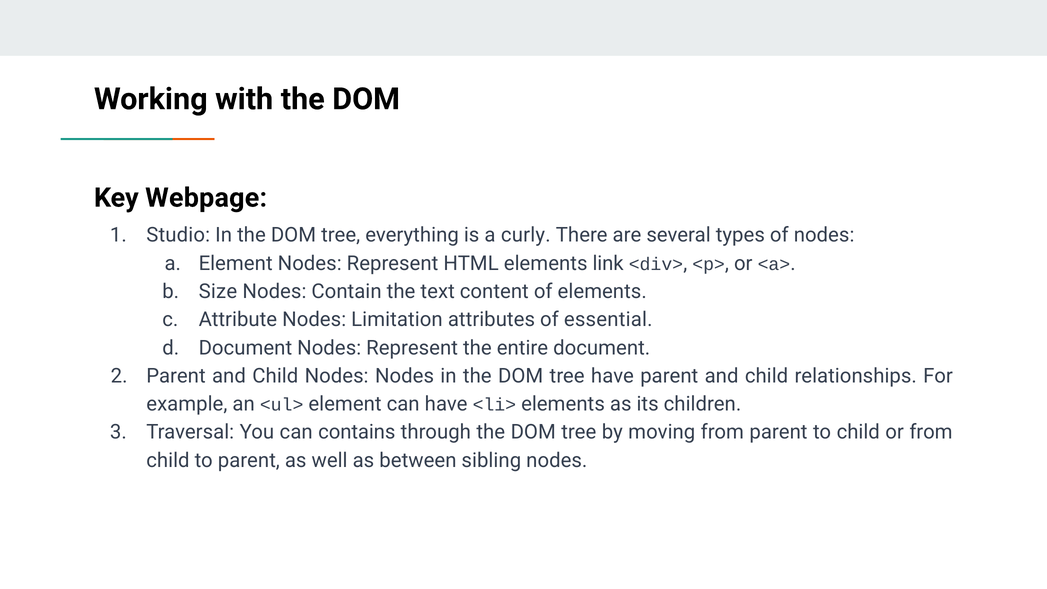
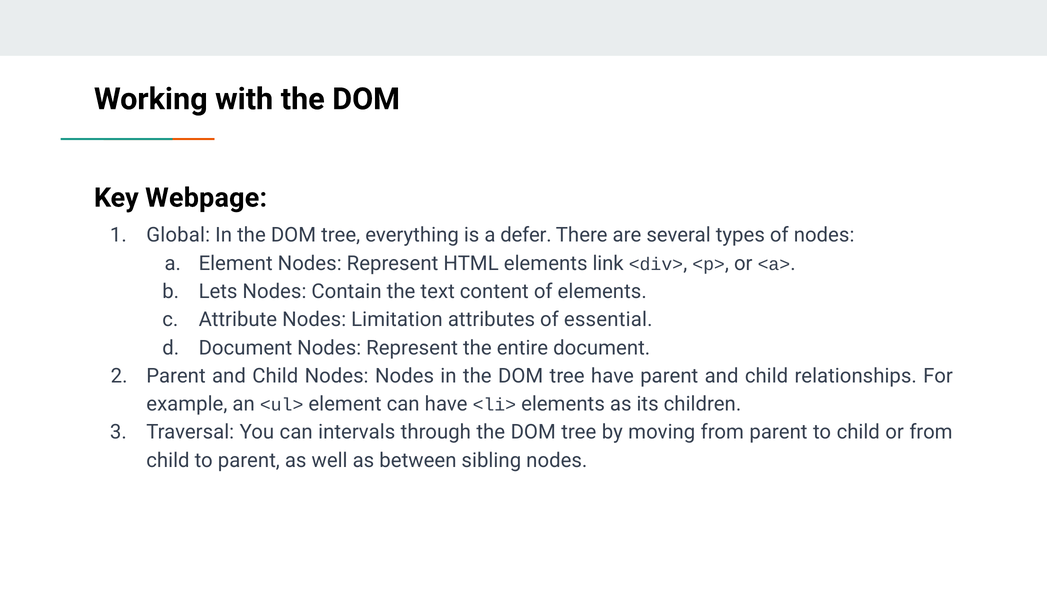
Studio: Studio -> Global (178, 235)
curly: curly -> defer (526, 235)
Size: Size -> Lets (218, 291)
contains: contains -> intervals (357, 432)
